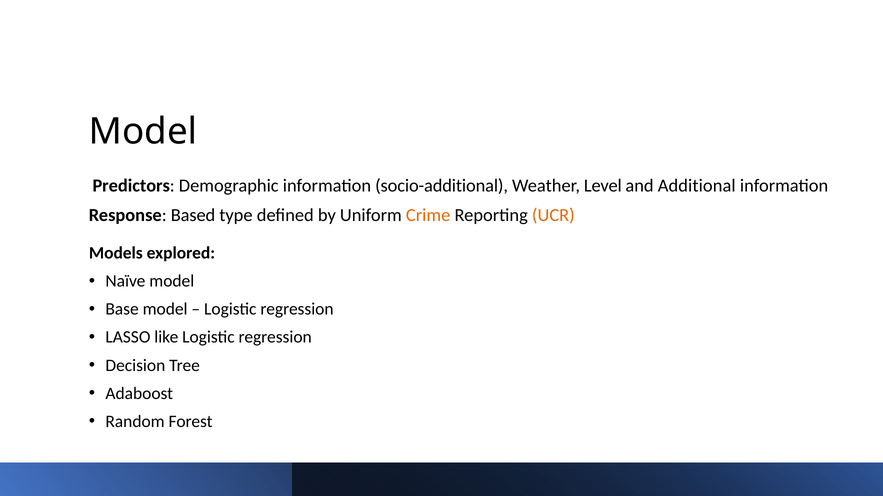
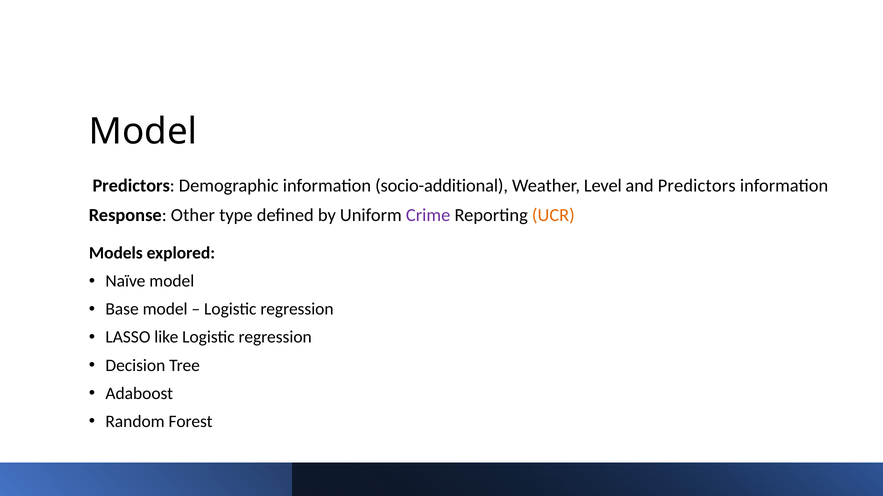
and Additional: Additional -> Predictors (697, 186)
Based: Based -> Other (193, 216)
Crime colour: orange -> purple (428, 216)
